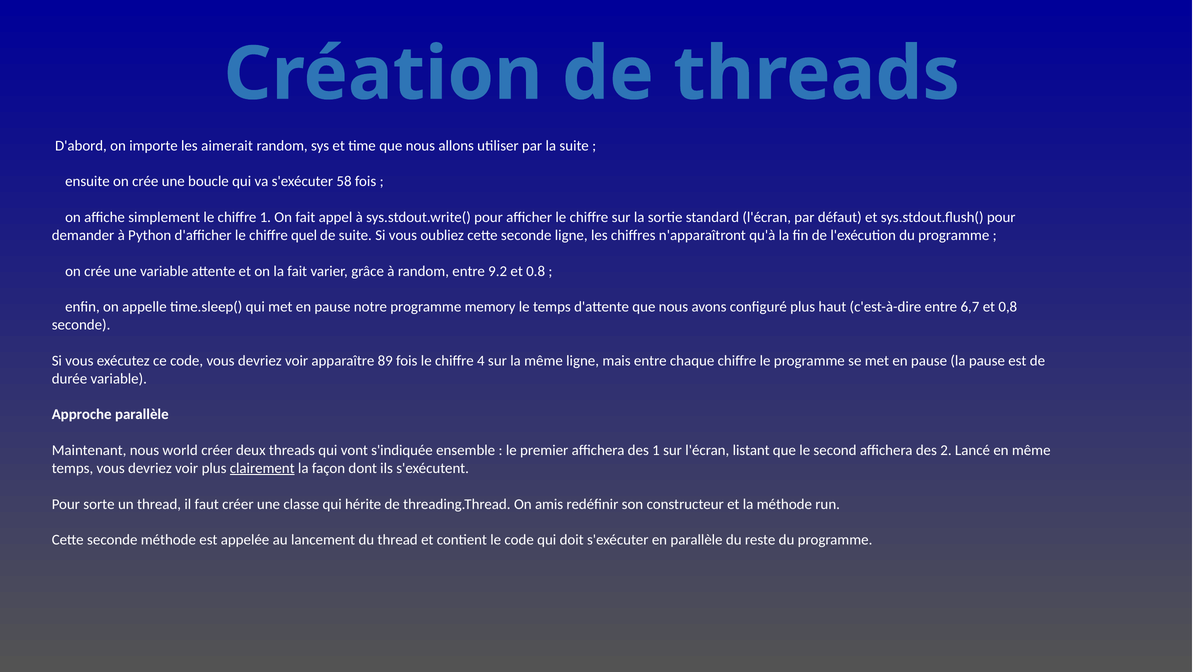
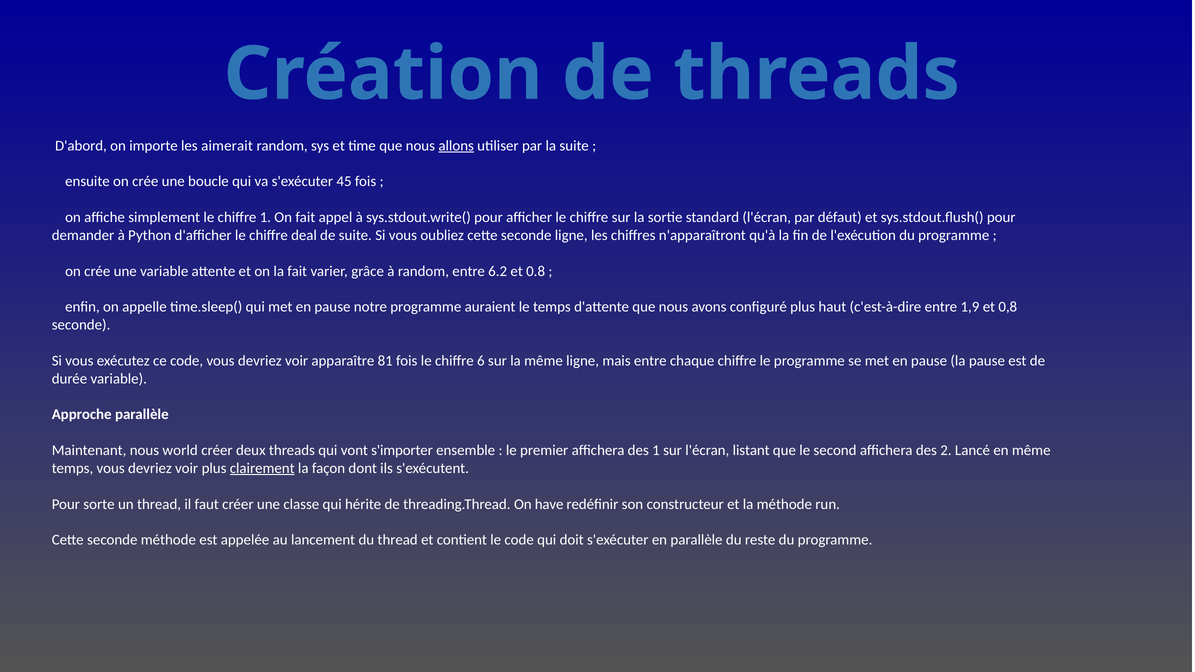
allons underline: none -> present (456, 146)
58: 58 -> 45 (344, 182)
quel: quel -> deal (304, 235)
9.2: 9.2 -> 6.2 (498, 271)
memory: memory -> auraient (490, 307)
6,7: 6,7 -> 1,9 (970, 307)
89: 89 -> 81 (385, 361)
4: 4 -> 6 (481, 361)
s'indiquée: s'indiquée -> s'importer (402, 450)
amis: amis -> have (549, 504)
